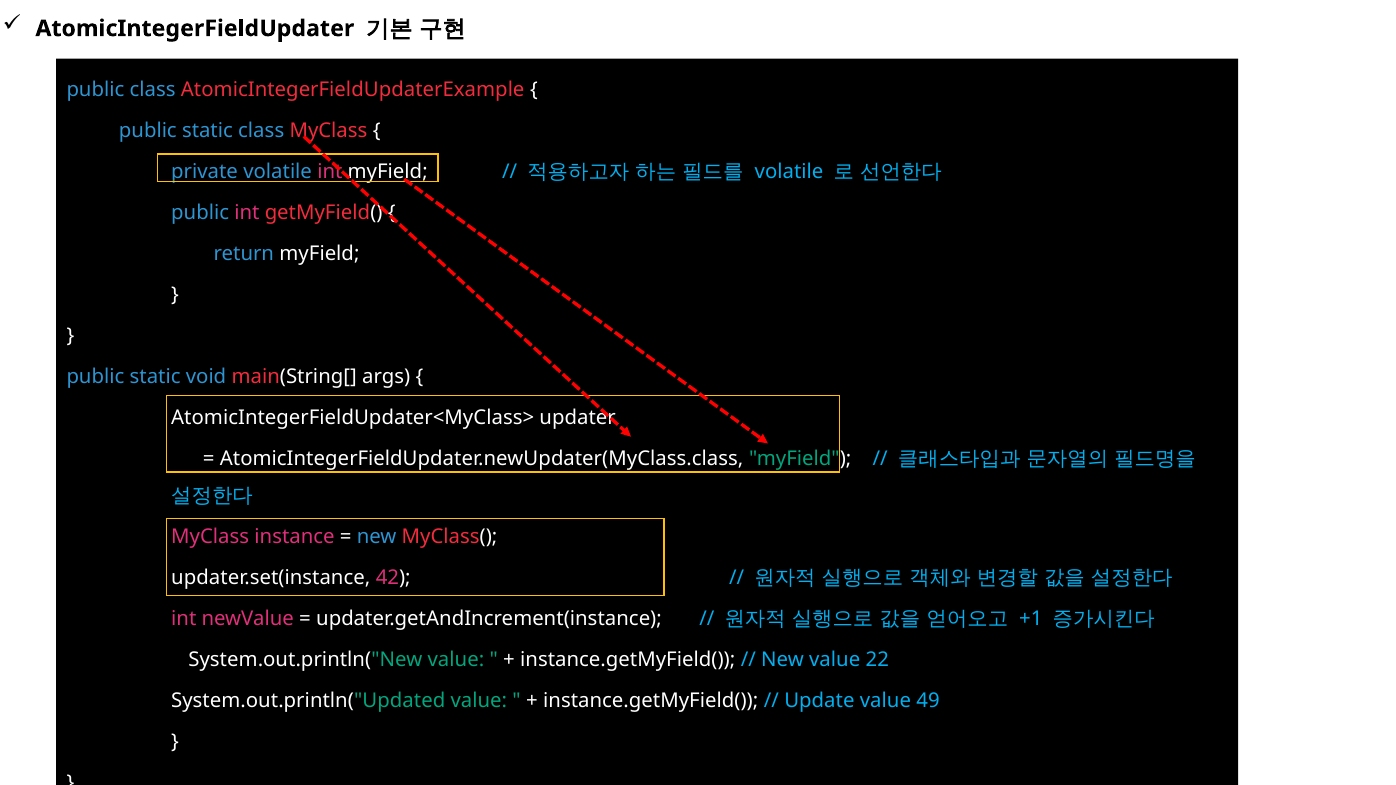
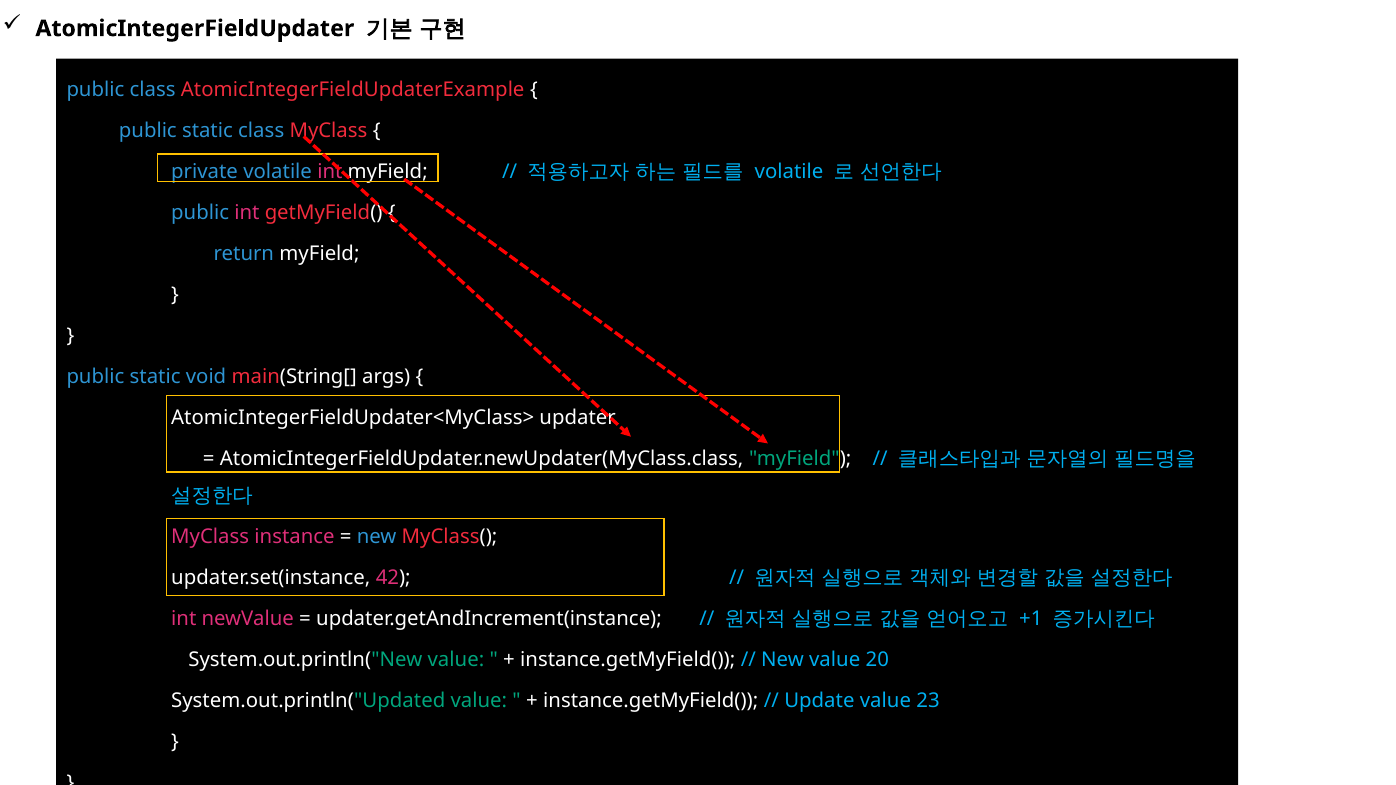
22: 22 -> 20 (877, 660)
49: 49 -> 23 (928, 701)
